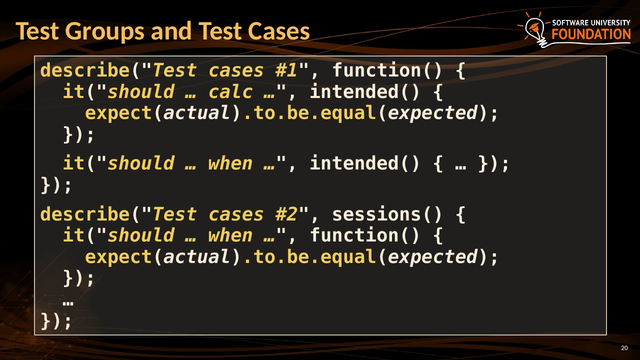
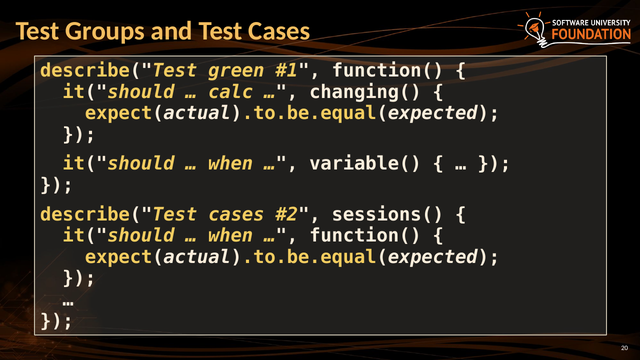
cases: cases -> green (236, 71)
intended(: intended( -> changing( (365, 92)
intended(: intended( -> variable( (365, 164)
